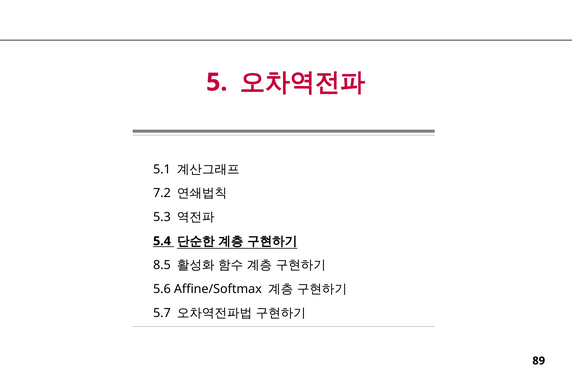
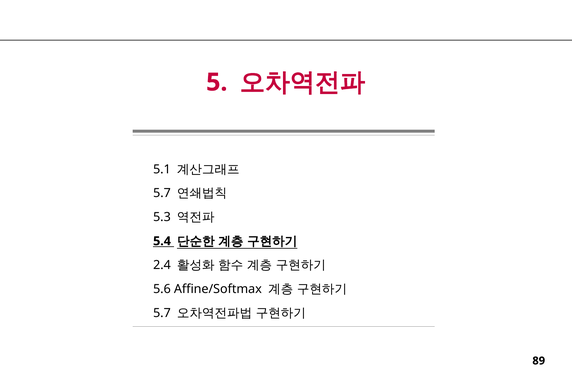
7.2: 7.2 -> 5.7 (162, 193)
8.5: 8.5 -> 2.4 (162, 265)
